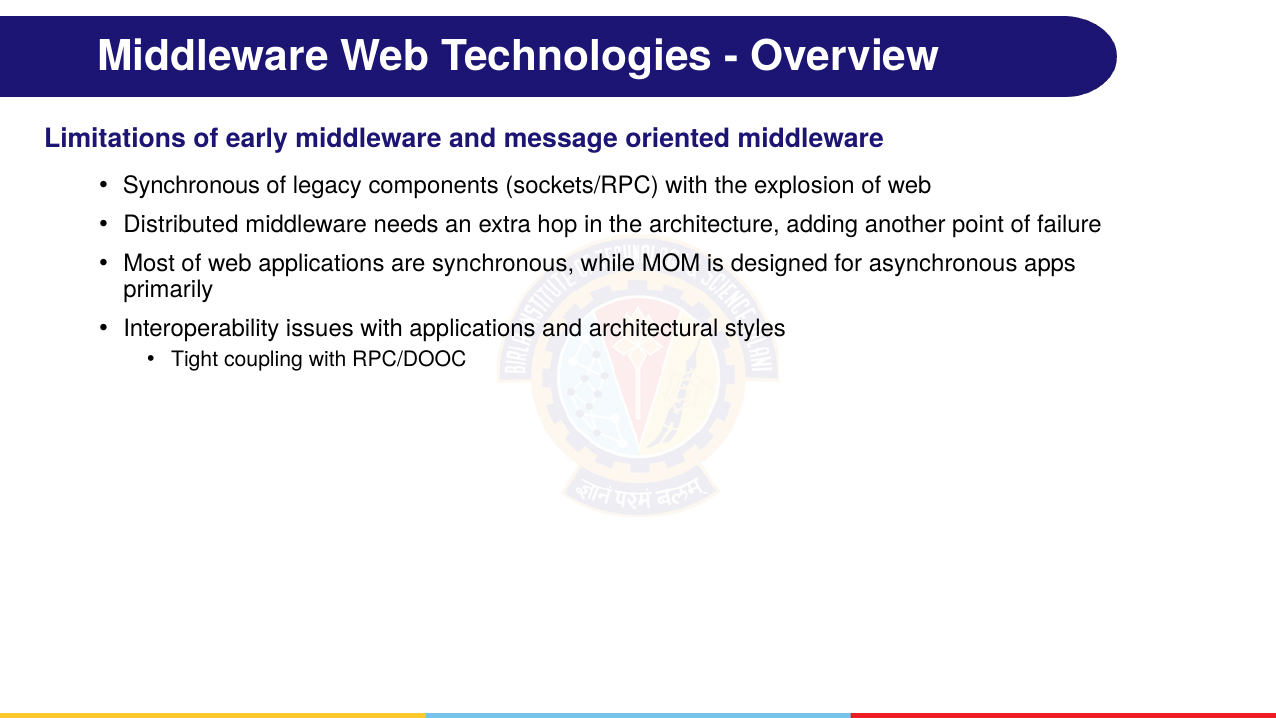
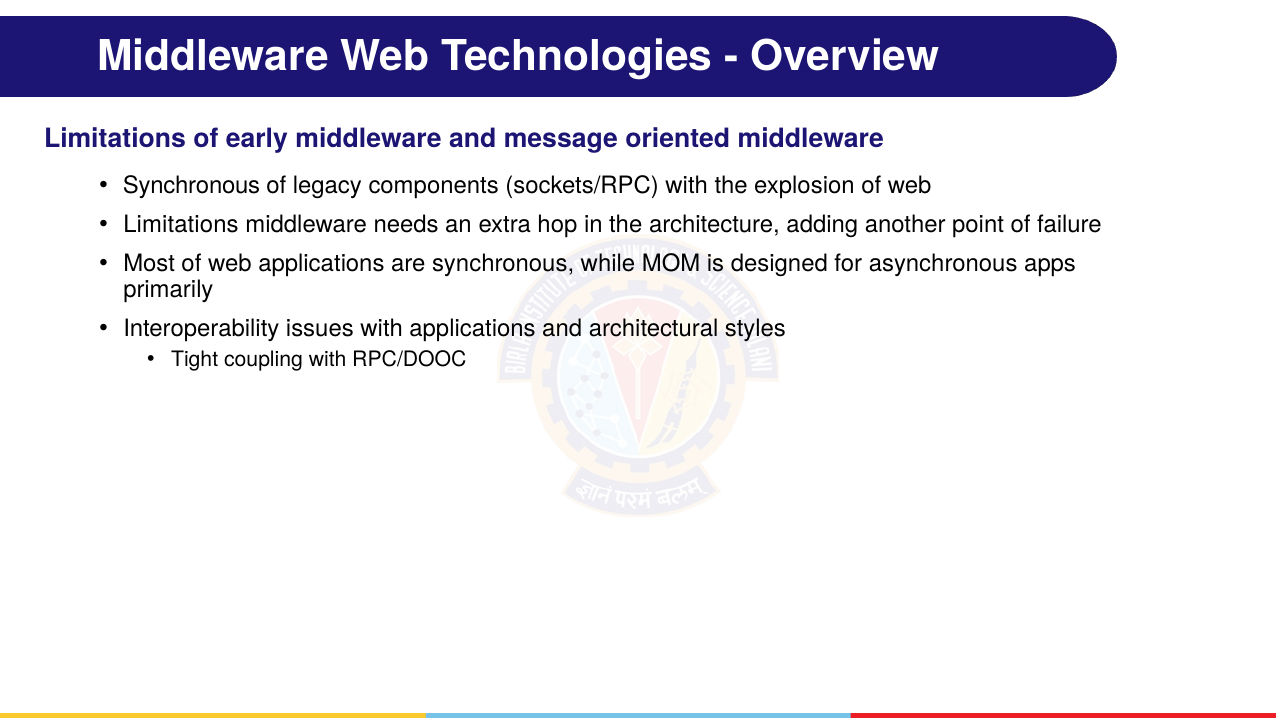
Distributed: Distributed -> Limitations (181, 224)
